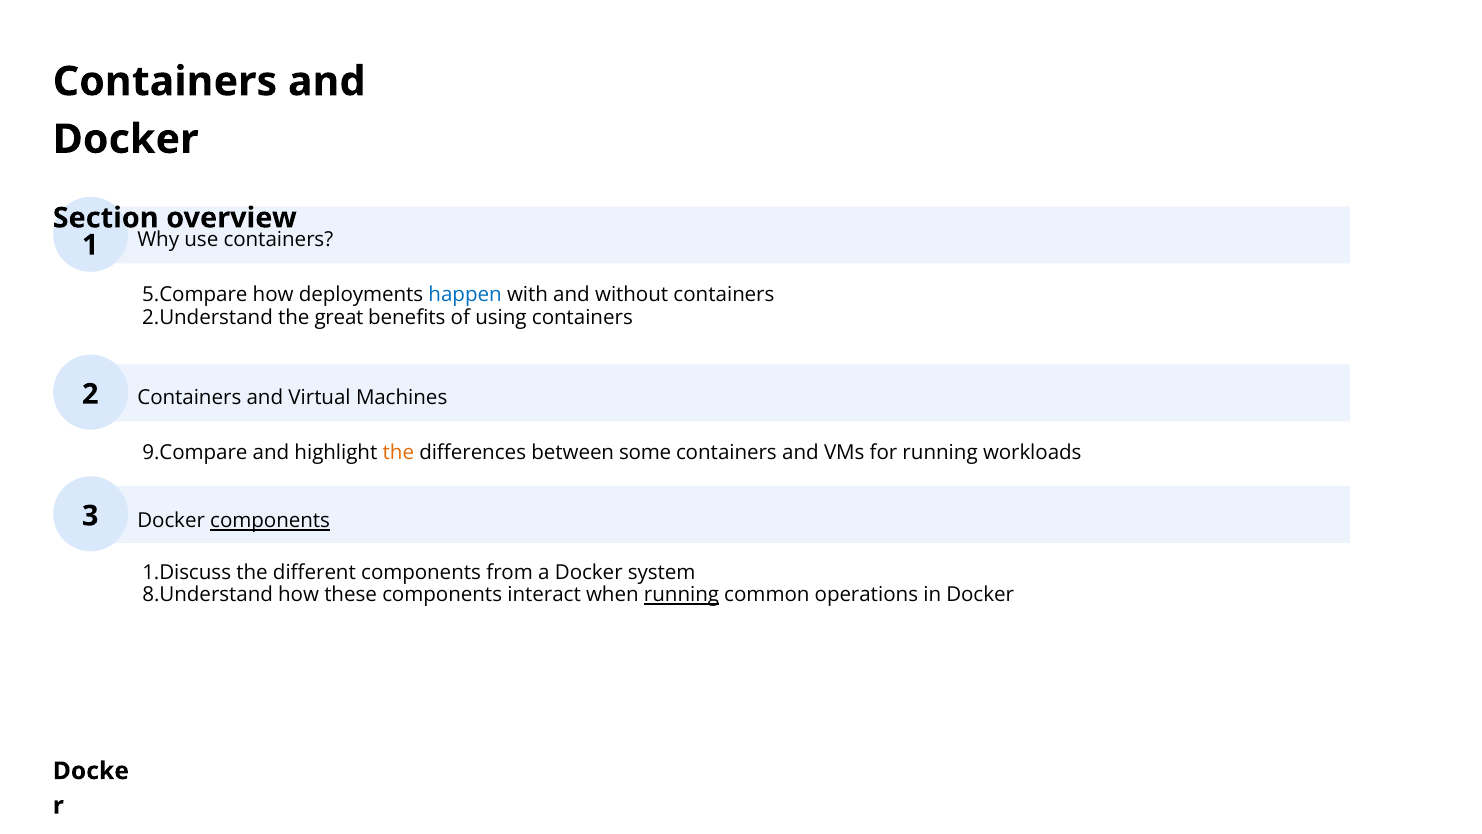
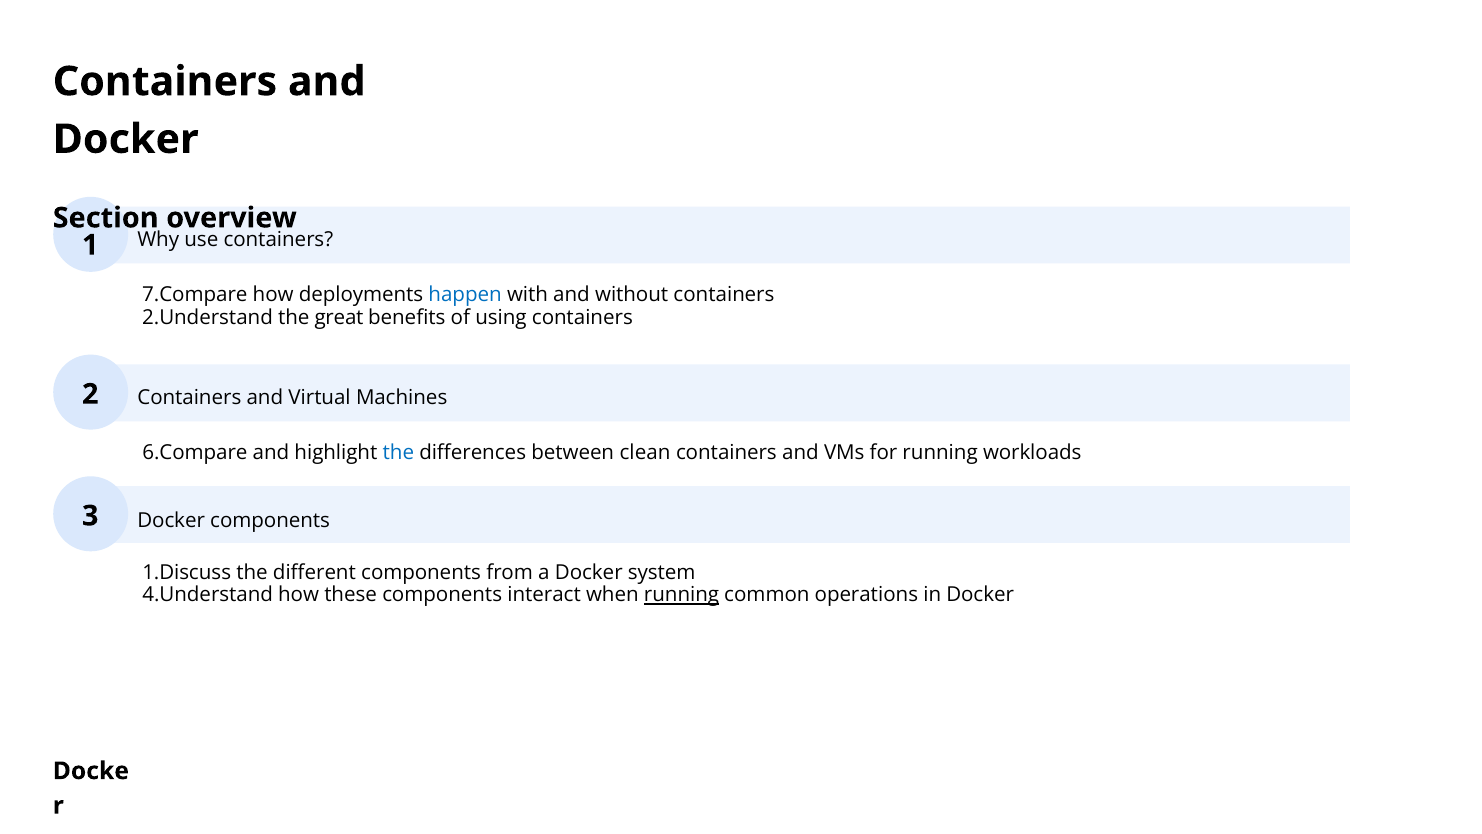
5.Compare: 5.Compare -> 7.Compare (195, 295)
9.Compare: 9.Compare -> 6.Compare (195, 452)
the colour: orange -> blue (398, 452)
some: some -> clean (645, 452)
components underline: present -> none (270, 521)
8.Understand: 8.Understand -> 4.Understand (208, 595)
